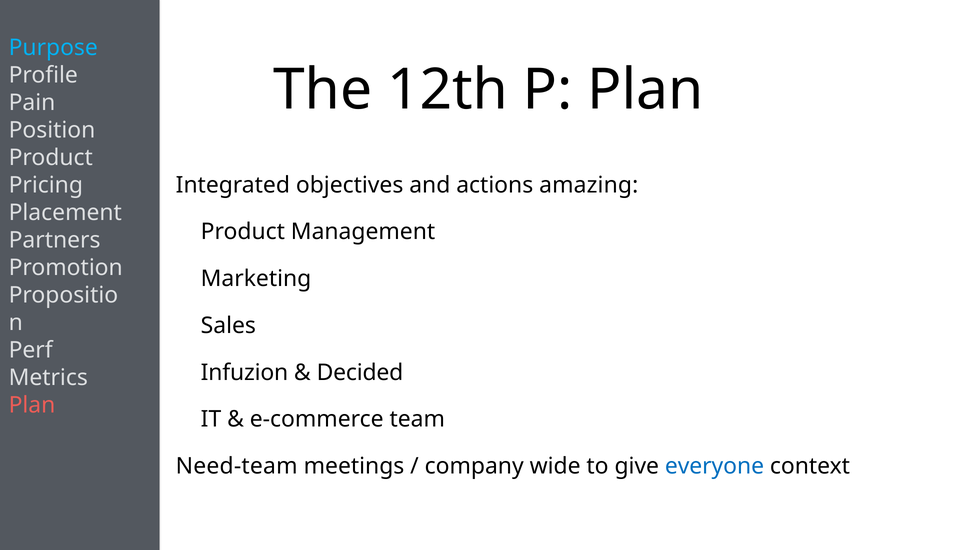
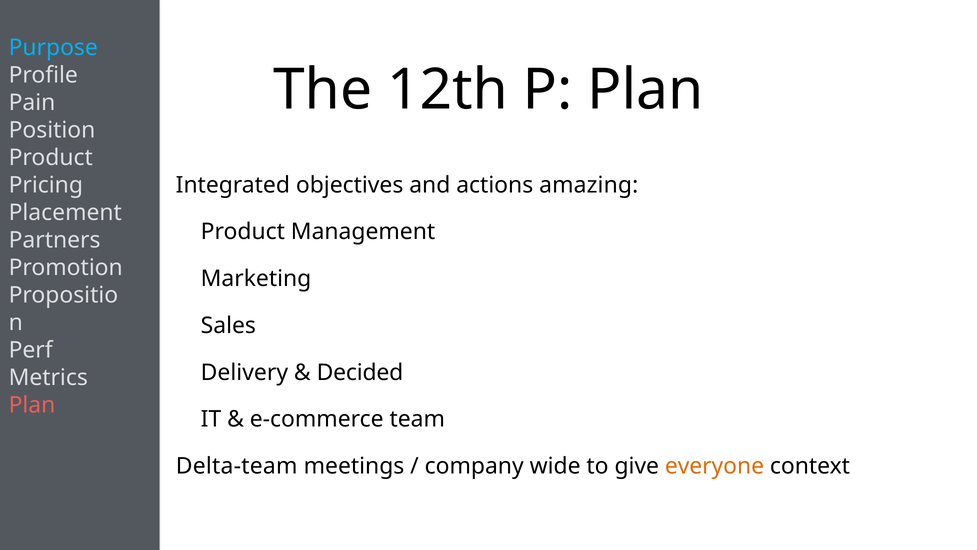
Infuzion: Infuzion -> Delivery (244, 372)
Need-team: Need-team -> Delta-team (237, 466)
everyone colour: blue -> orange (714, 466)
